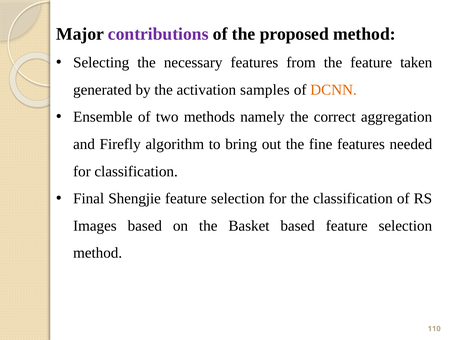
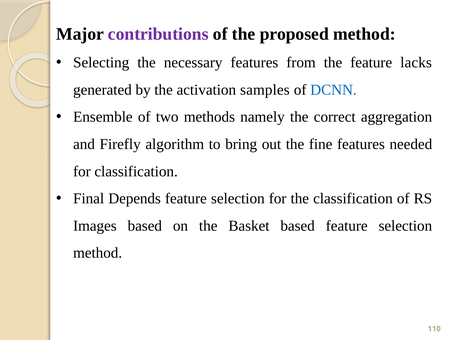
taken: taken -> lacks (416, 63)
DCNN colour: orange -> blue (334, 90)
Shengjie: Shengjie -> Depends (135, 198)
